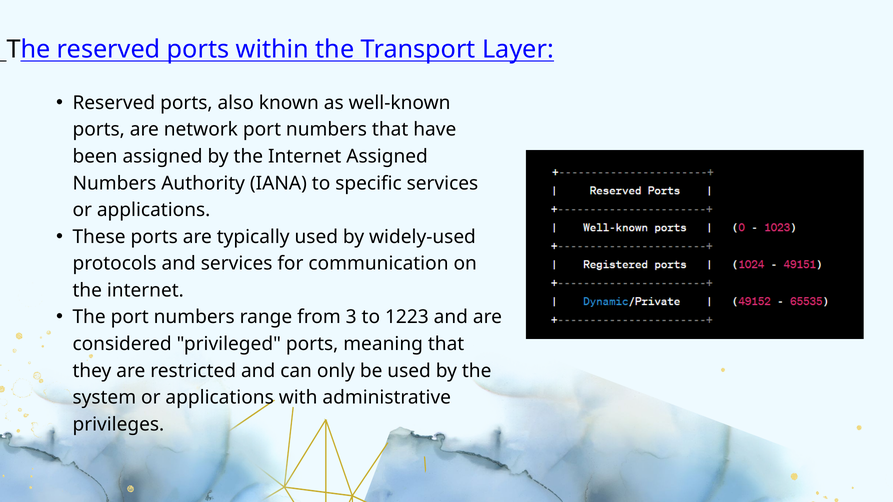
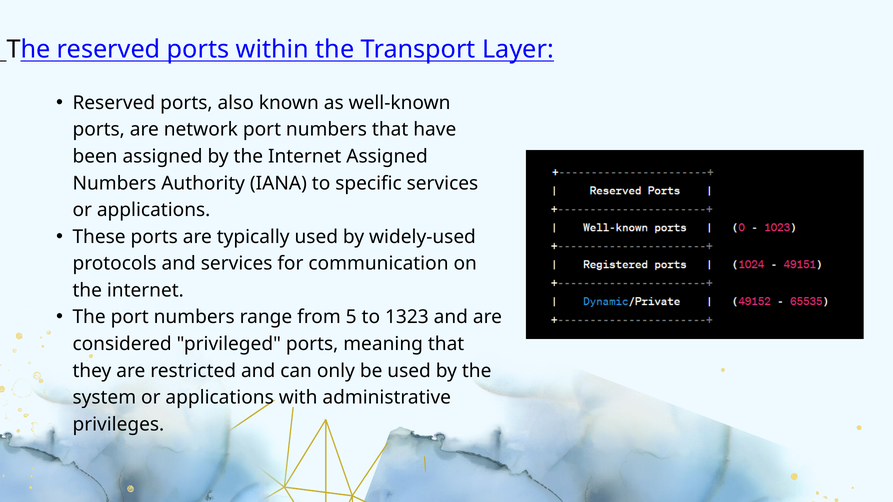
3: 3 -> 5 (351, 317)
1223: 1223 -> 1323 (407, 317)
